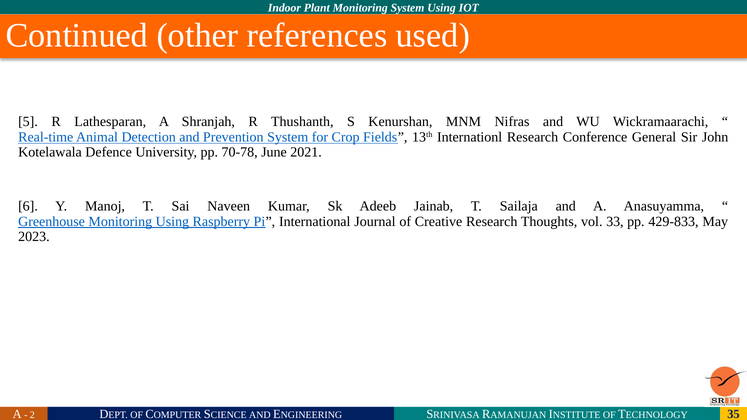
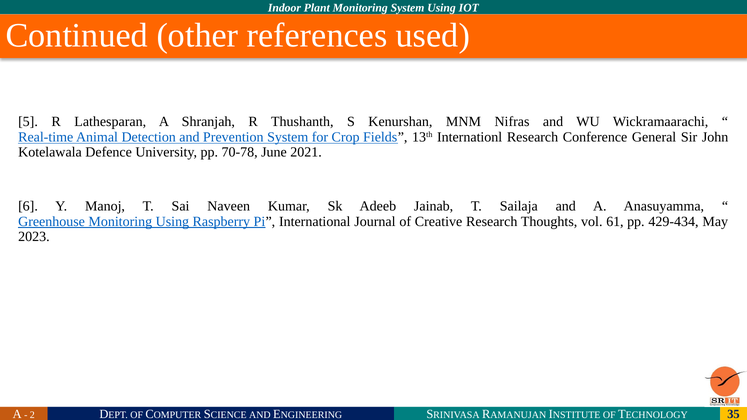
33: 33 -> 61 (615, 222)
429-833: 429-833 -> 429-434 (674, 222)
